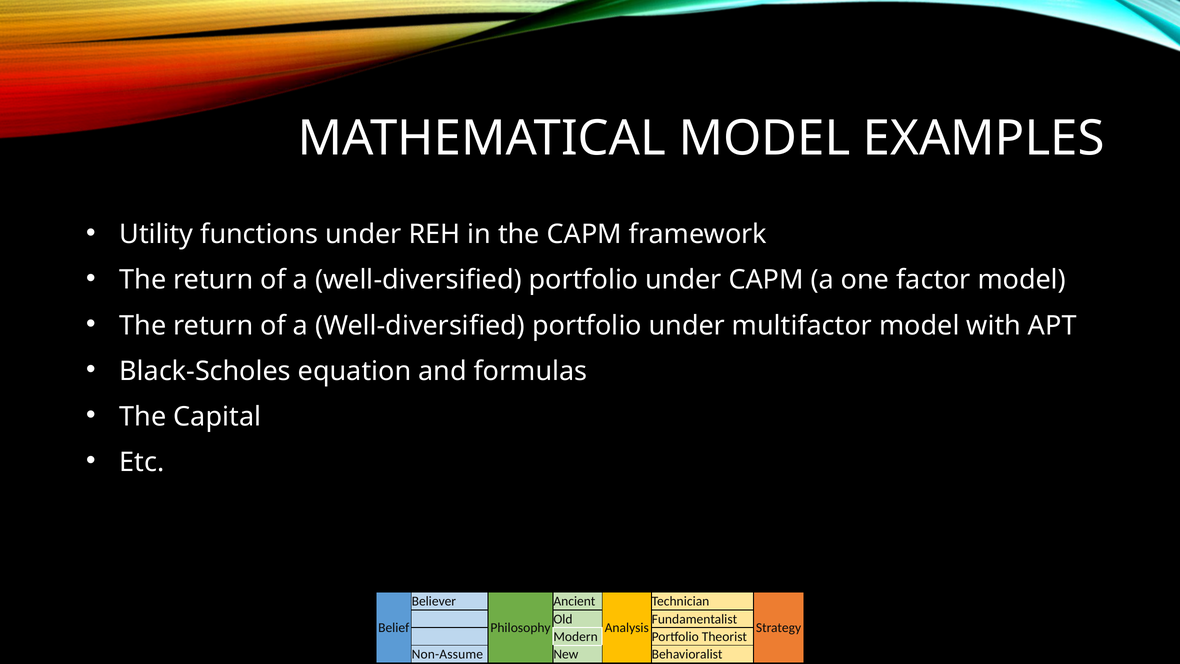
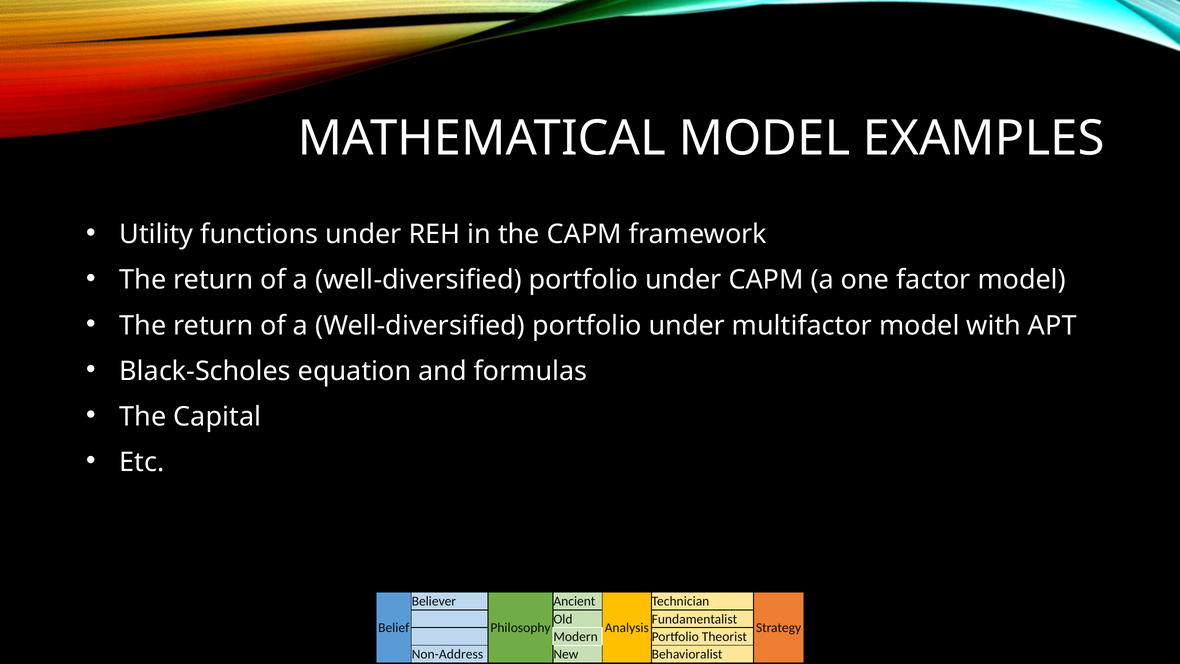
Non-Assume: Non-Assume -> Non-Address (447, 654)
